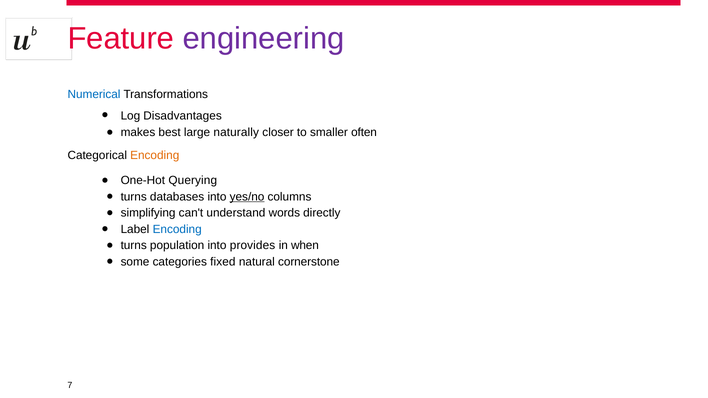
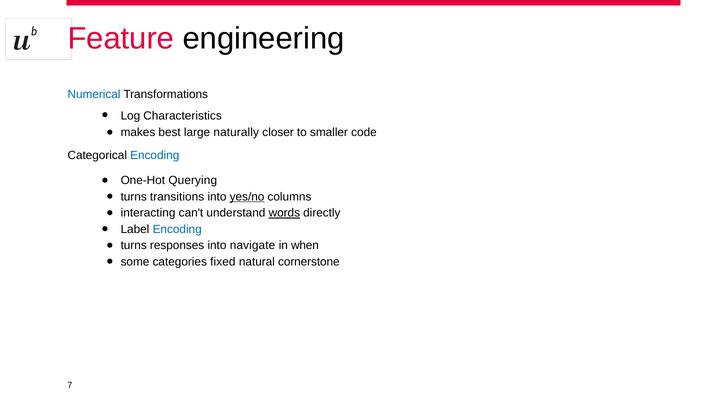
engineering colour: purple -> black (264, 39)
Disadvantages: Disadvantages -> Characteristics (183, 116)
often: often -> code (364, 132)
Encoding colour: orange -> blue (155, 155)
databases: databases -> transitions (177, 197)
simplifying: simplifying -> interacting (148, 213)
words underline: none -> present (284, 213)
population: population -> responses (177, 246)
provides: provides -> navigate (253, 246)
